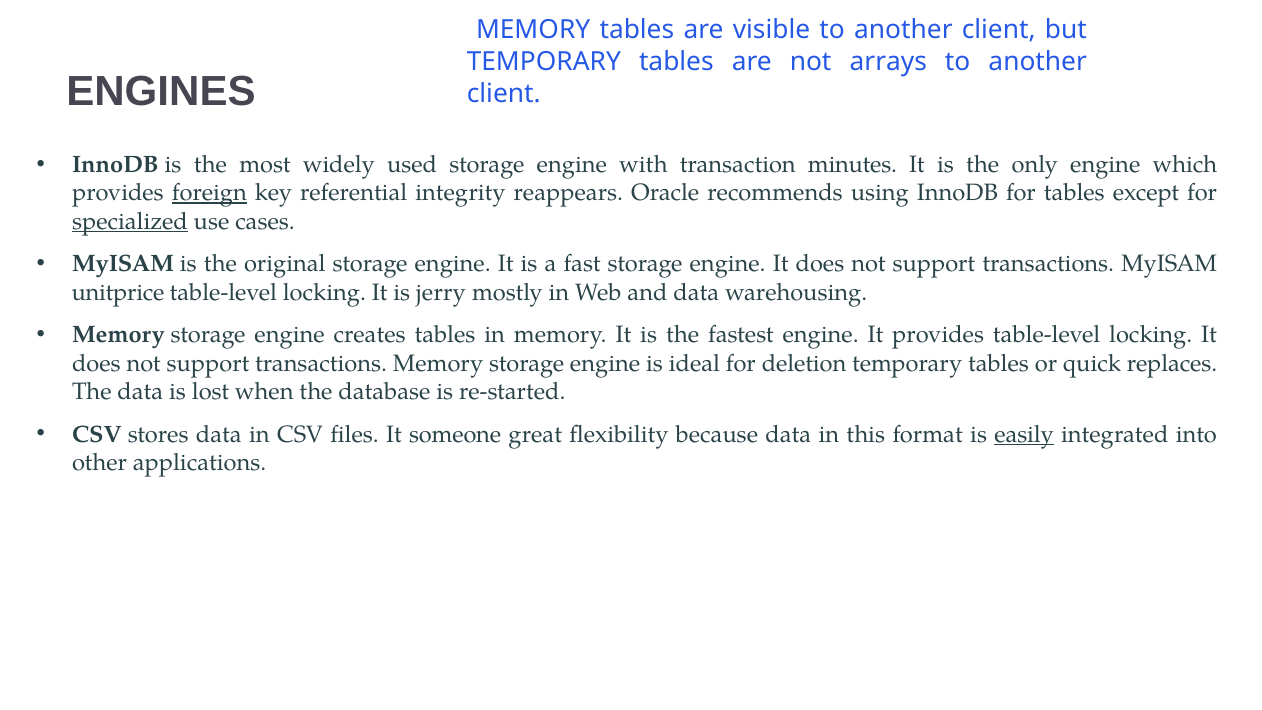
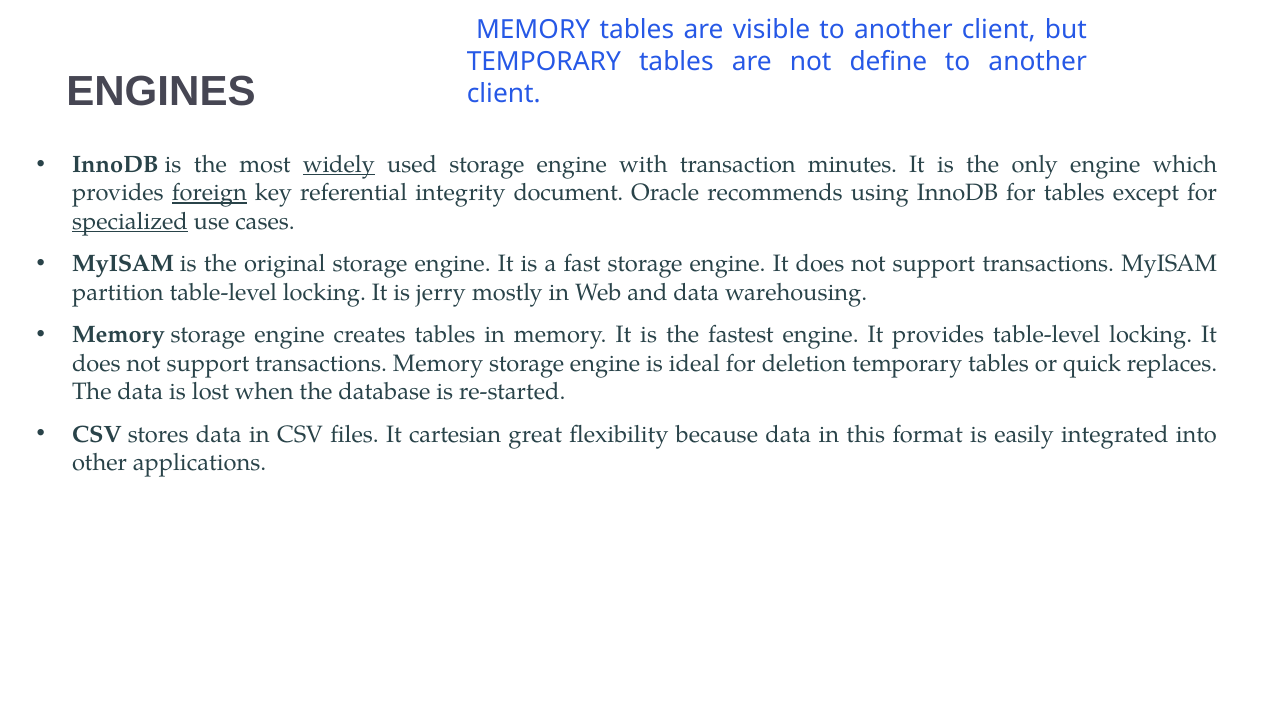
arrays: arrays -> define (888, 62)
widely underline: none -> present (339, 164)
reappears: reappears -> document (568, 193)
unitprice: unitprice -> partition (118, 292)
someone: someone -> cartesian (455, 434)
easily underline: present -> none (1024, 434)
